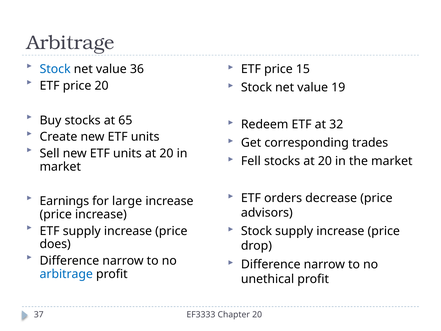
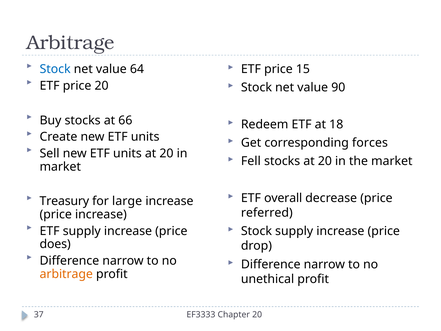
36: 36 -> 64 (137, 69)
19: 19 -> 90 (338, 87)
65: 65 -> 66 (125, 120)
32: 32 -> 18 (336, 124)
trades: trades -> forces (370, 143)
orders: orders -> overall (283, 198)
Earnings: Earnings -> Treasury (64, 201)
advisors: advisors -> referred (267, 213)
arbitrage colour: blue -> orange (66, 274)
